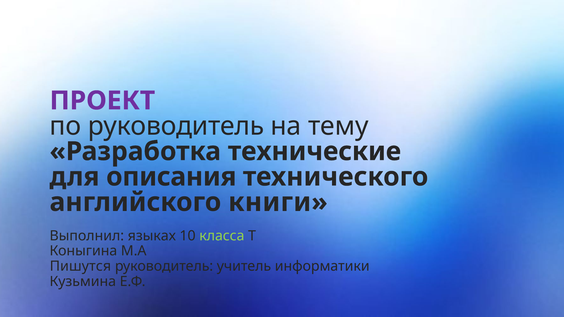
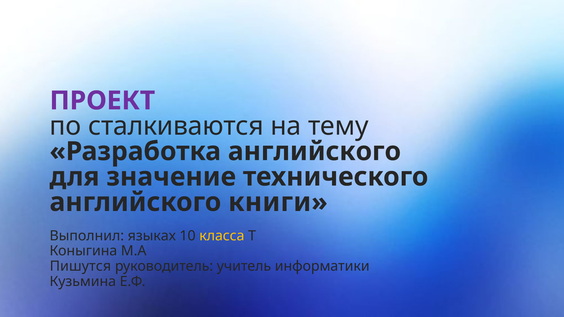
по руководитель: руководитель -> сталкиваются (176, 126)
Разработка технические: технические -> английского (314, 152)
описания: описания -> значение (171, 177)
класса colour: light green -> yellow (222, 236)
